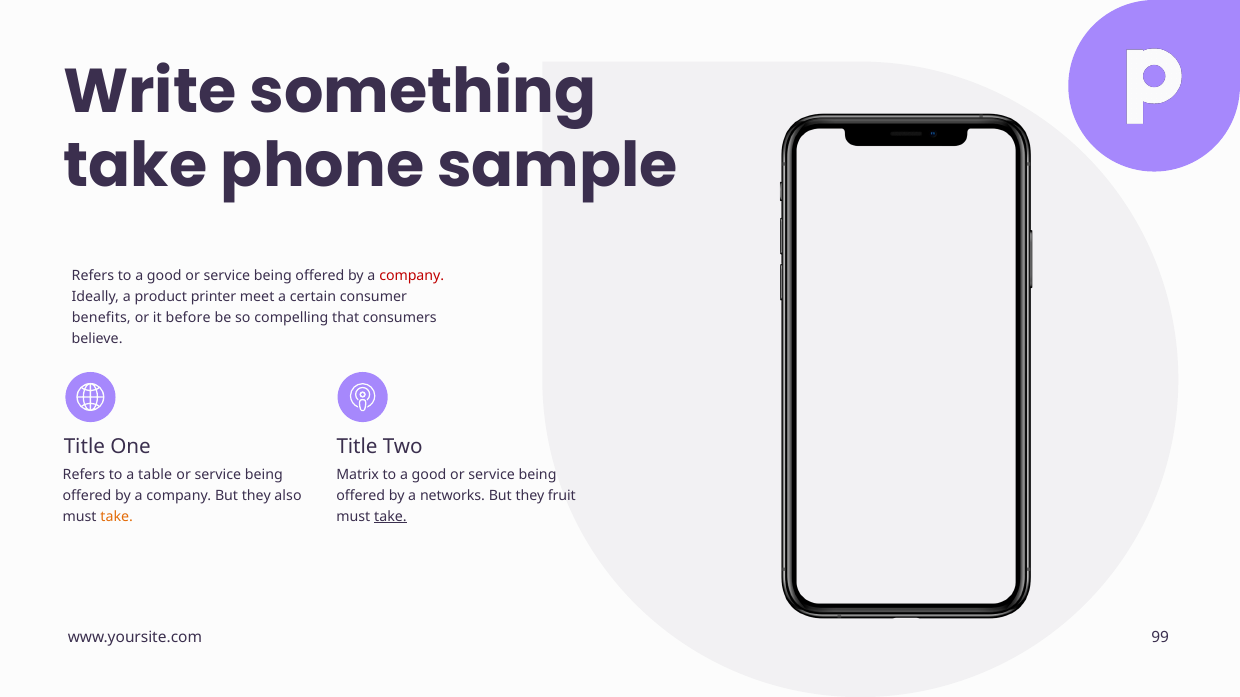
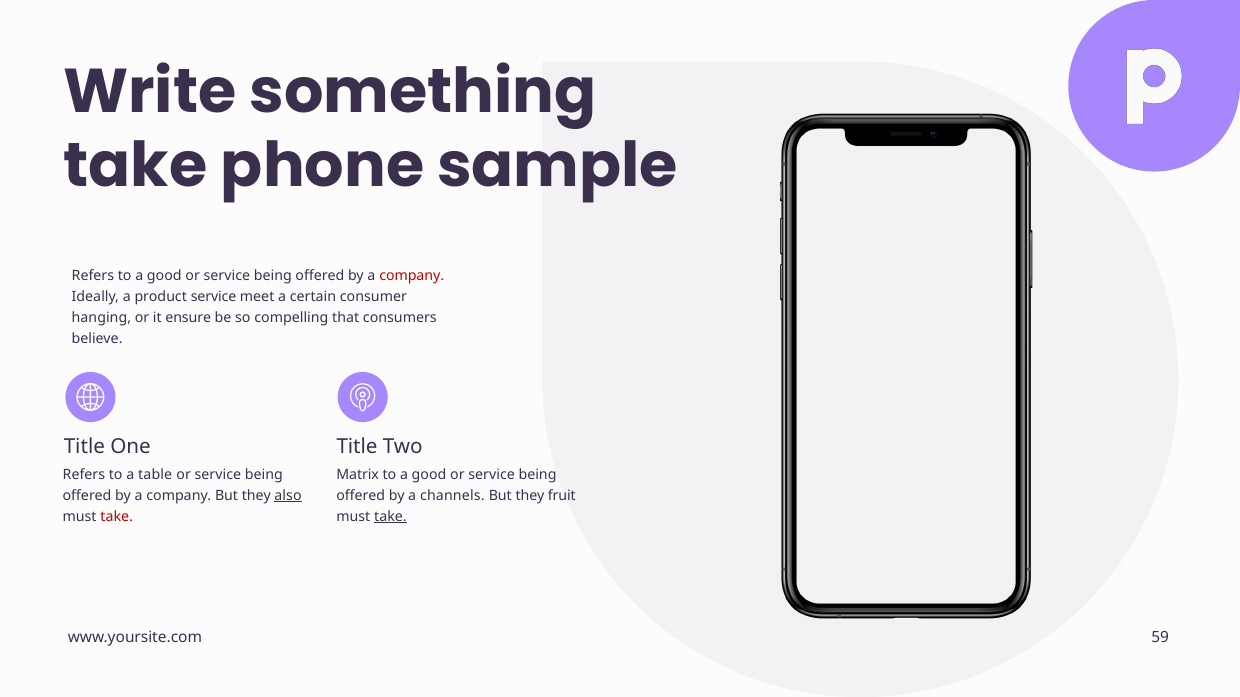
product printer: printer -> service (214, 297)
benefits: benefits -> hanging (101, 318)
before: before -> ensure (188, 318)
also underline: none -> present (288, 496)
networks: networks -> channels (452, 496)
take colour: orange -> red (117, 517)
99: 99 -> 59 (1160, 638)
